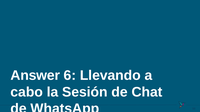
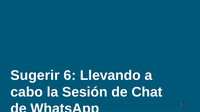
Answer: Answer -> Sugerir (35, 76)
